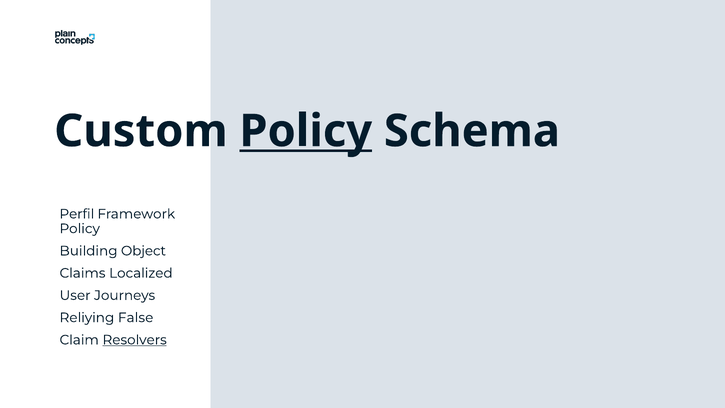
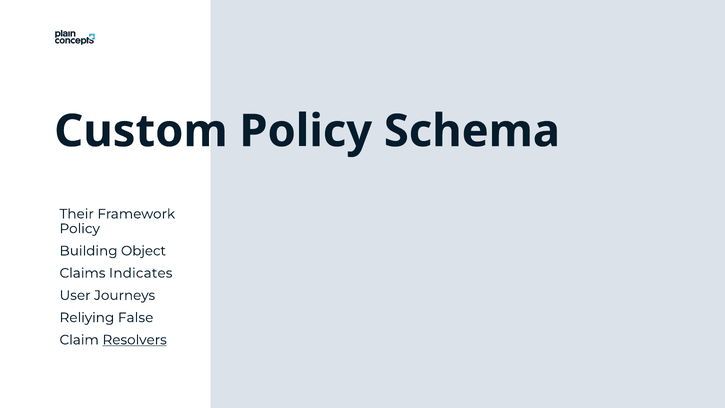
Policy underline: present -> none (306, 131)
Perfil: Perfil -> Their (77, 214)
Localized: Localized -> Indicates (141, 273)
